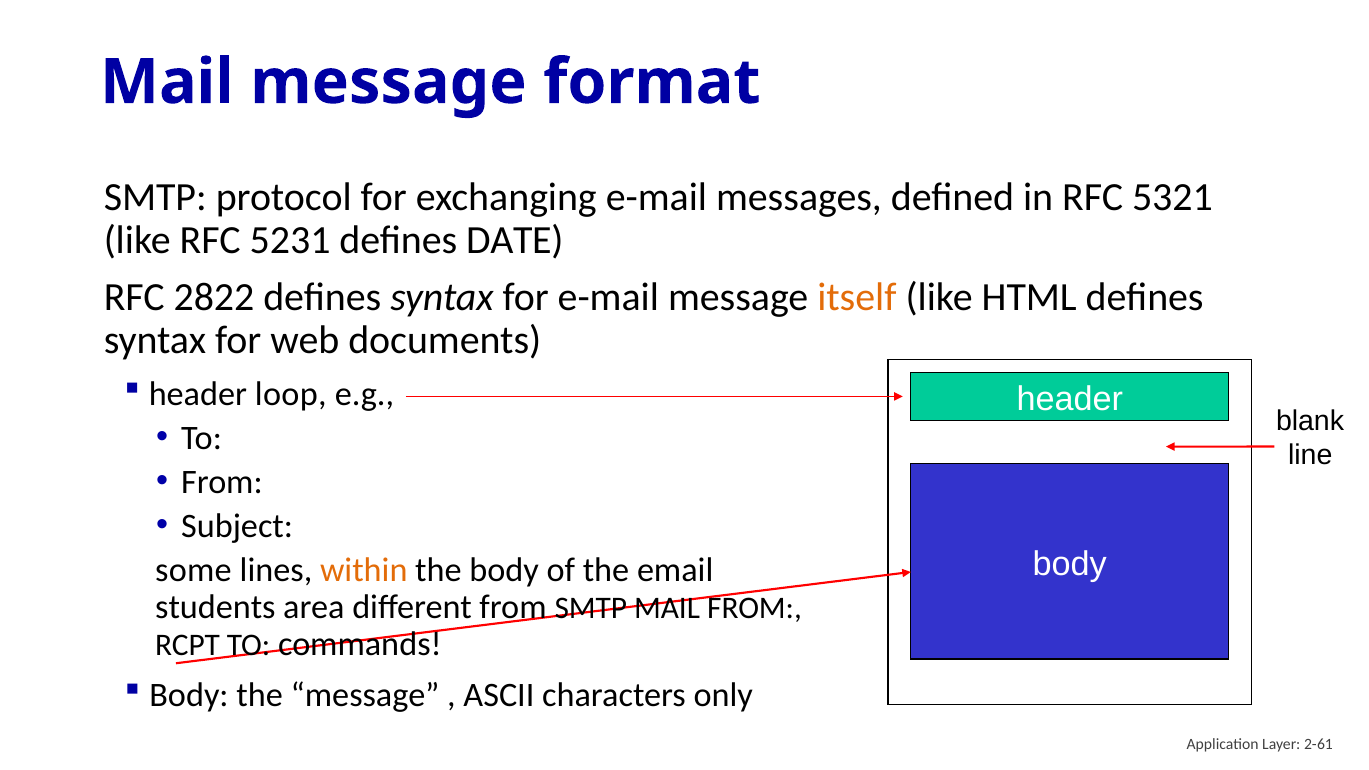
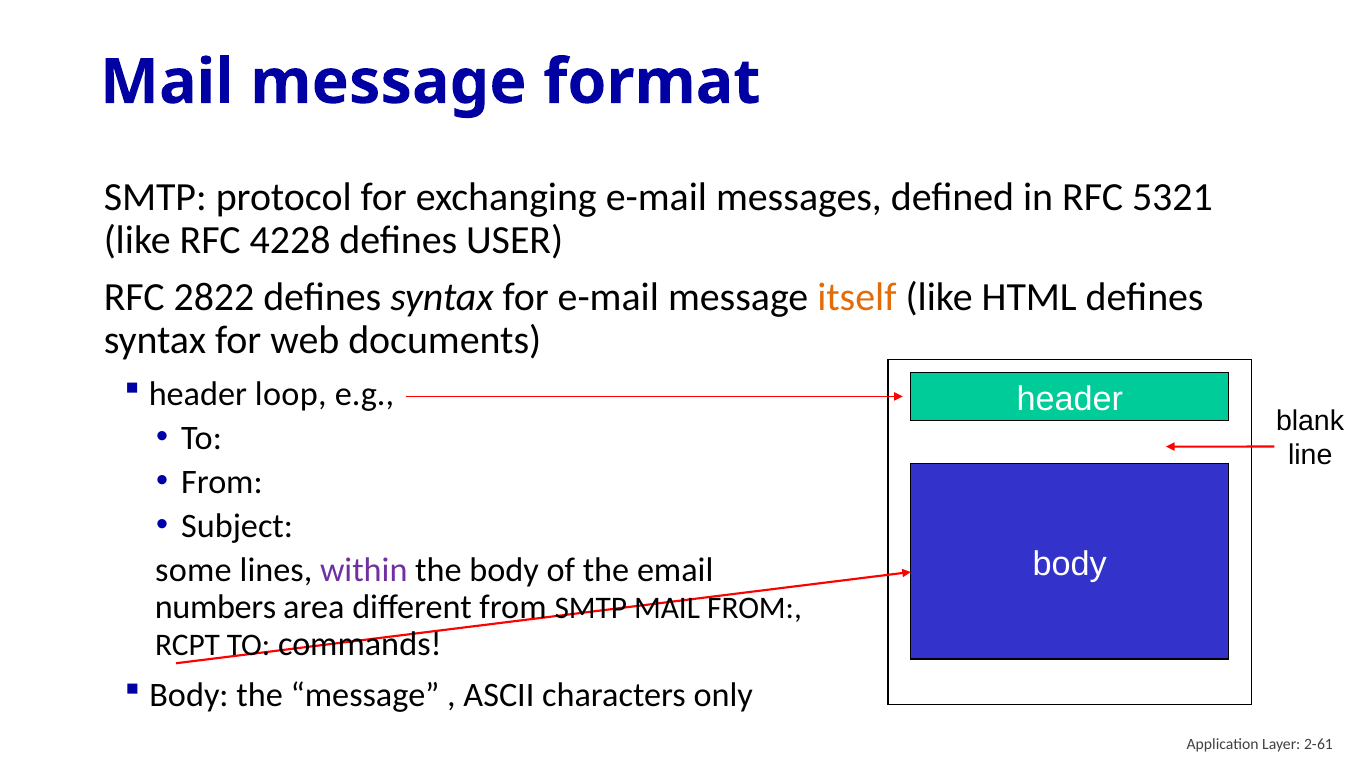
5231: 5231 -> 4228 (290, 240)
DATE: DATE -> USER (515, 240)
within colour: orange -> purple (364, 570)
students: students -> numbers (216, 607)
